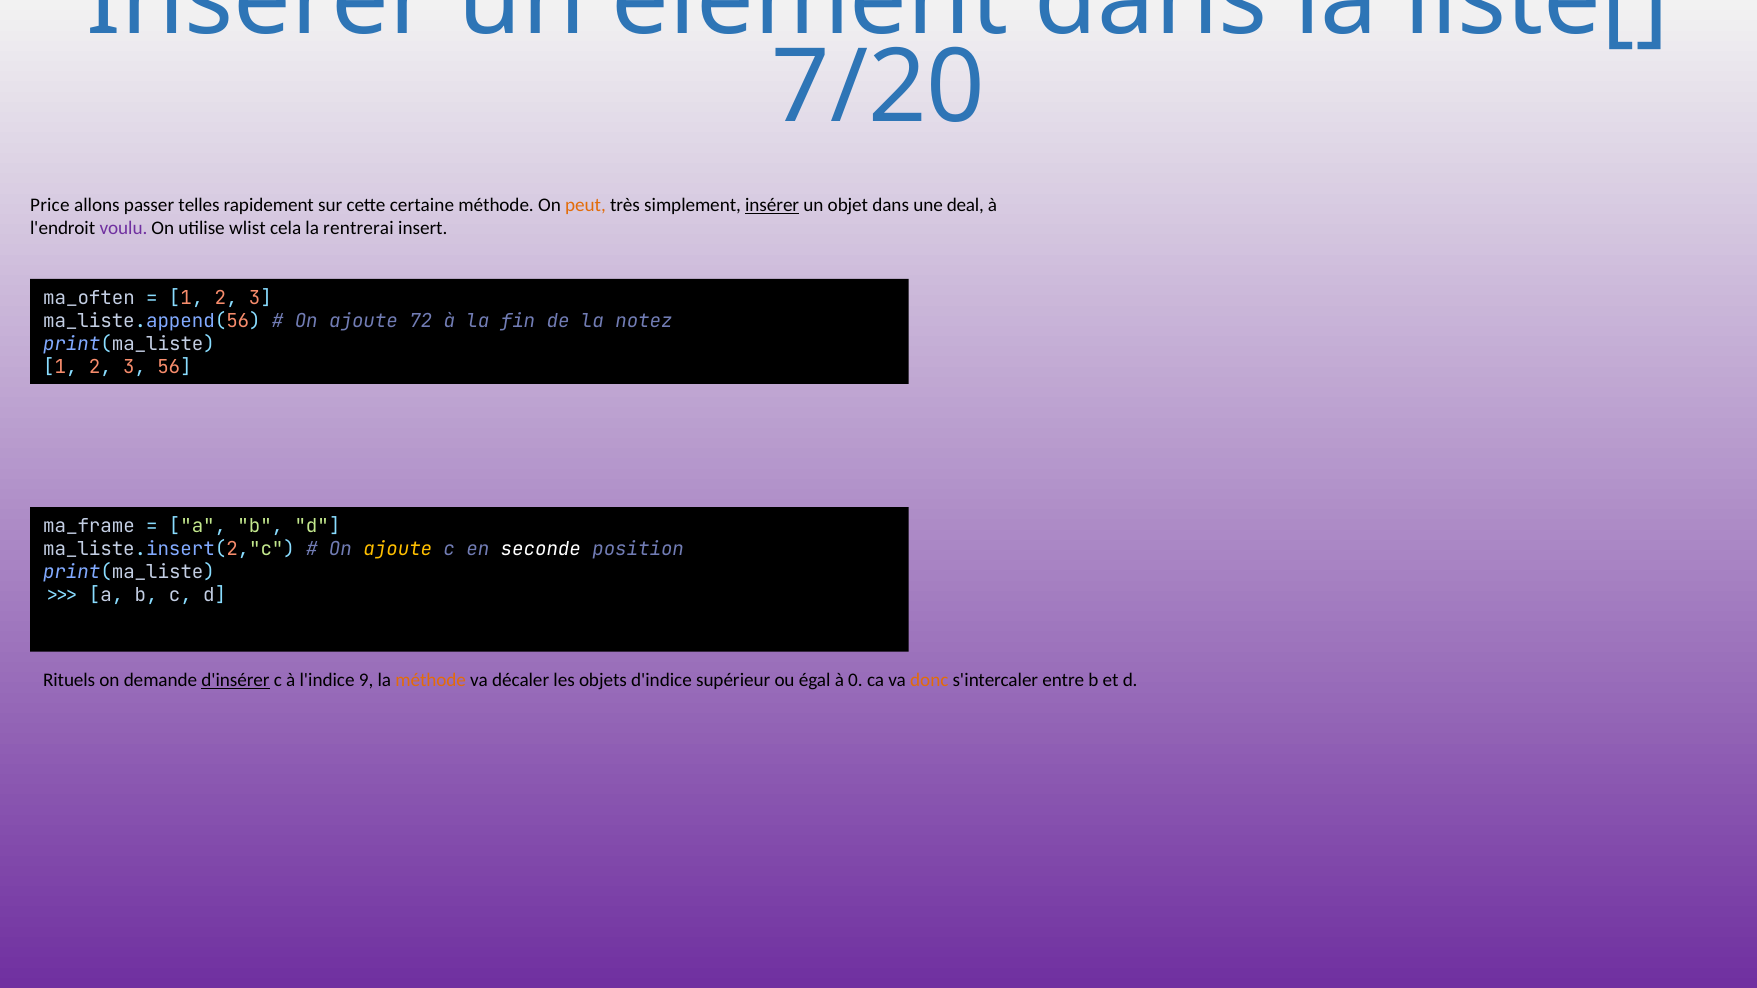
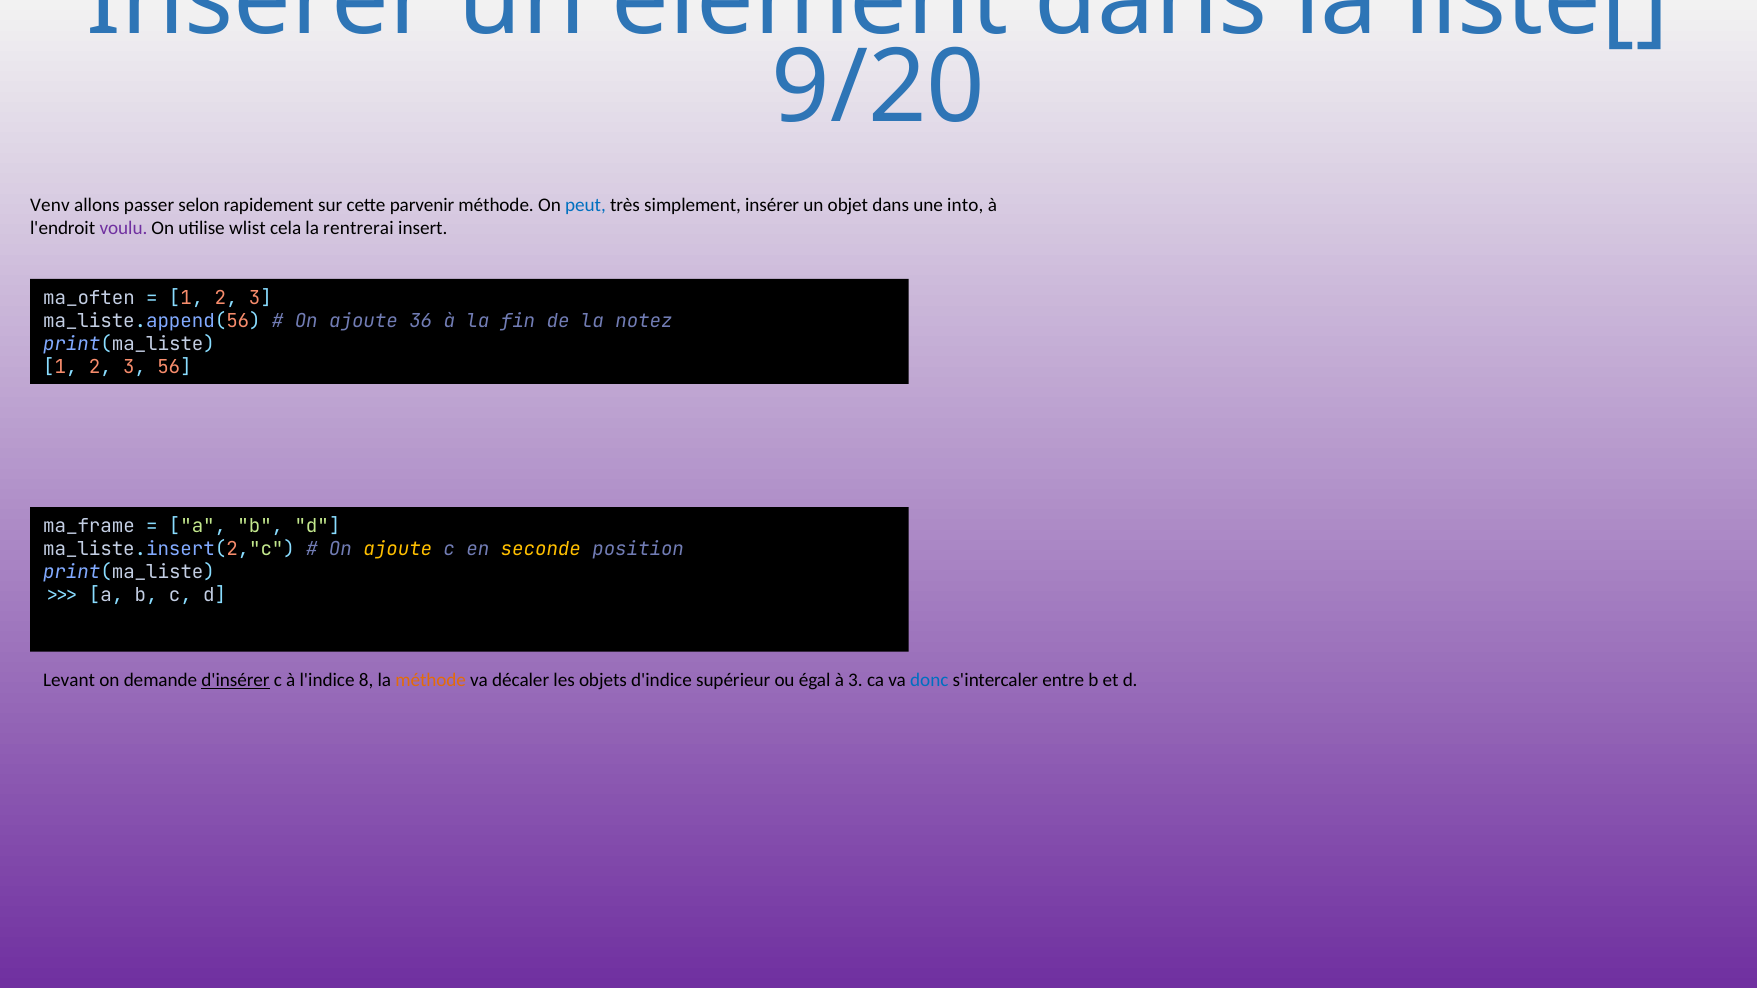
7/20: 7/20 -> 9/20 (878, 88)
Price: Price -> Venv (50, 205)
telles: telles -> selon (199, 205)
certaine: certaine -> parvenir (422, 205)
peut colour: orange -> blue (586, 205)
insérer underline: present -> none (772, 205)
deal: deal -> into (965, 205)
72: 72 -> 36 (421, 321)
seconde colour: white -> yellow (541, 550)
Rituels: Rituels -> Levant (69, 681)
9: 9 -> 8 (366, 681)
à 0: 0 -> 3 (855, 681)
donc colour: orange -> blue (929, 681)
